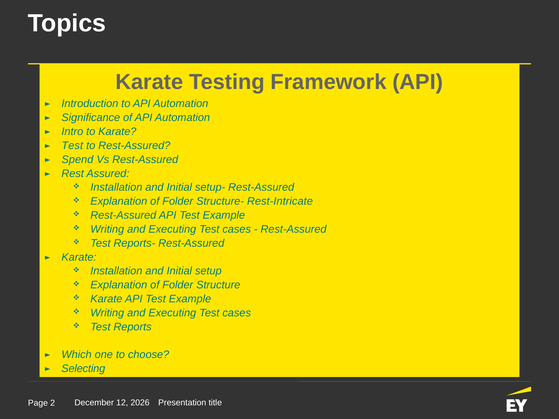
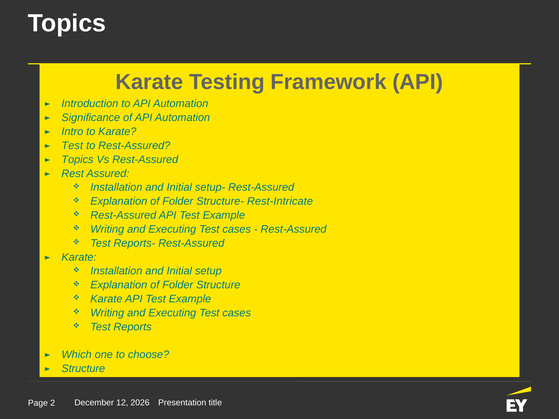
Spend: Spend -> Topics (77, 160)
Selecting: Selecting -> Structure (83, 369)
